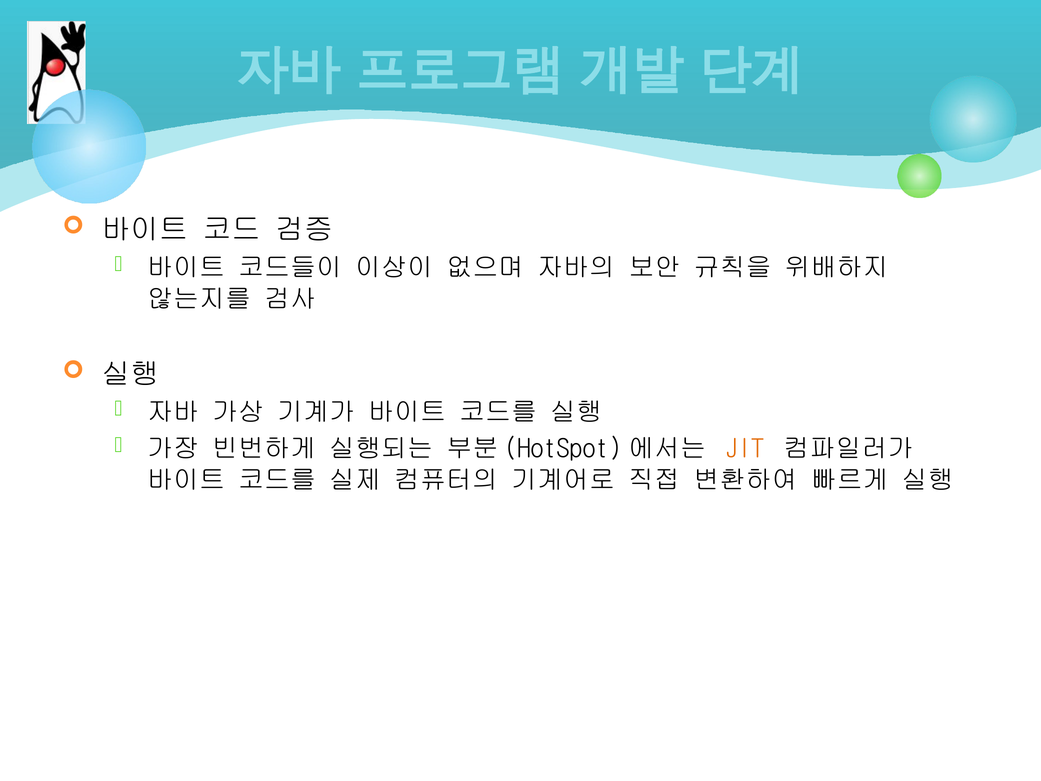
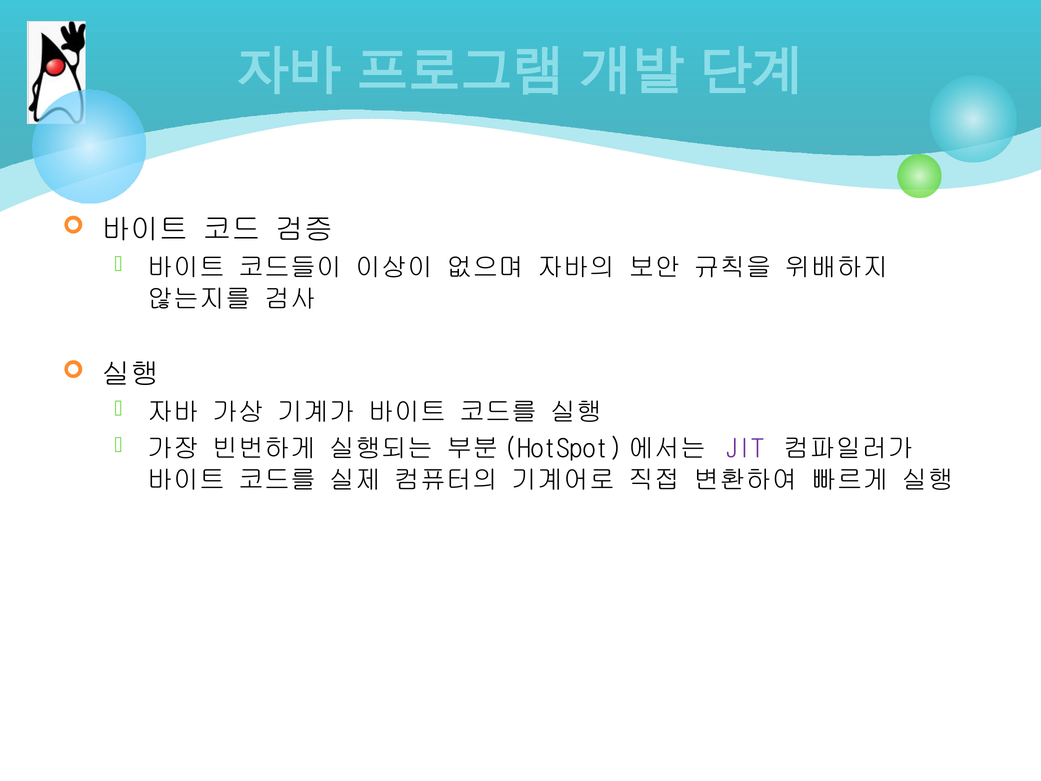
JIT colour: orange -> purple (745, 449)
